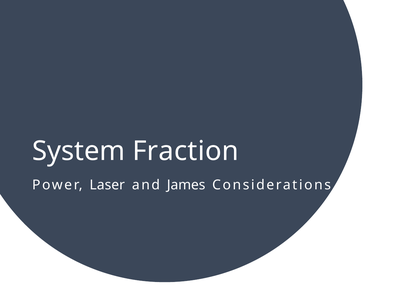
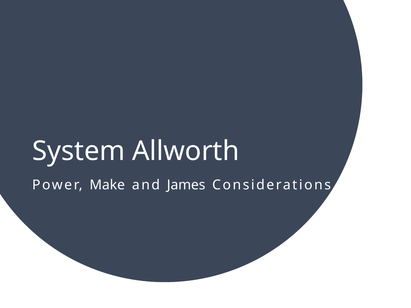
Fraction: Fraction -> Allworth (186, 151)
Laser: Laser -> Make (107, 185)
